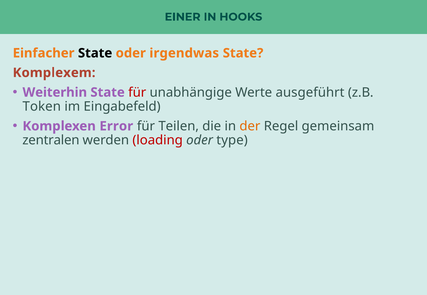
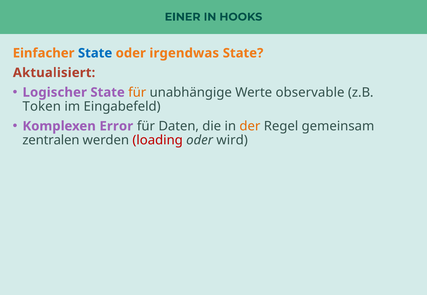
State colour: black -> blue (95, 53)
Komplexem: Komplexem -> Aktualisiert (54, 73)
Weiterhin: Weiterhin -> Logischer (55, 93)
für colour: red -> orange (137, 93)
ausgeführt: ausgeführt -> observable (310, 93)
Teilen: Teilen -> Daten (179, 126)
type: type -> wird (232, 141)
